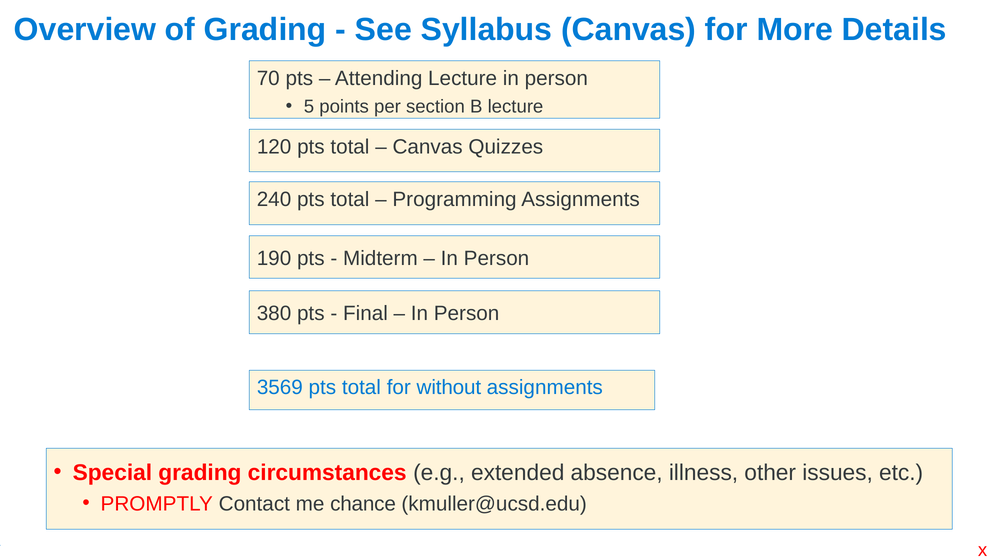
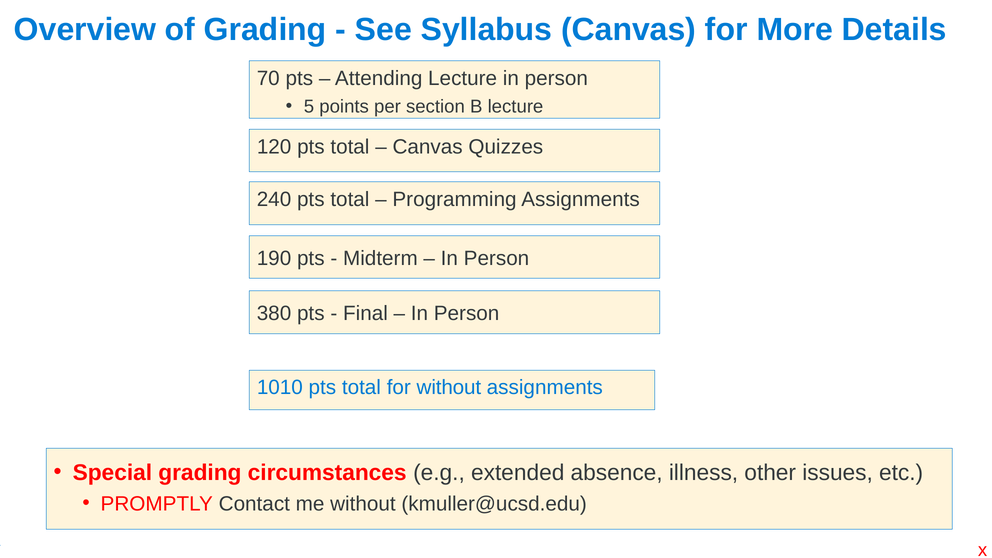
3569: 3569 -> 1010 (280, 388)
me chance: chance -> without (363, 504)
